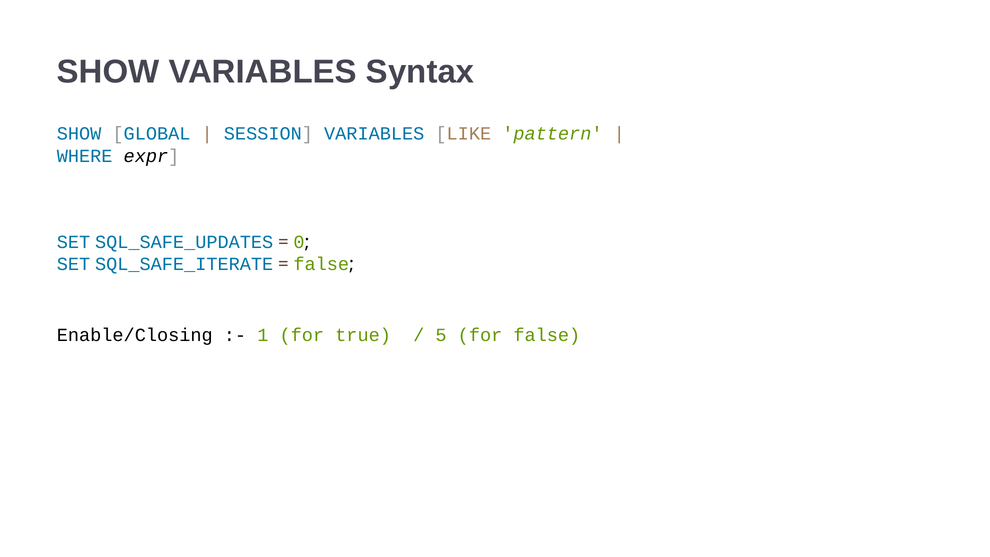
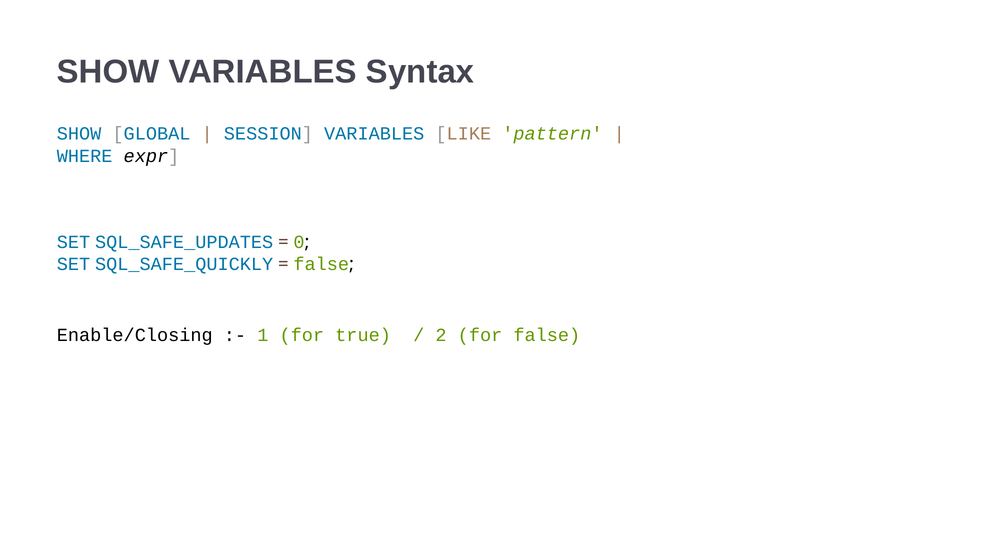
SQL_SAFE_ITERATE: SQL_SAFE_ITERATE -> SQL_SAFE_QUICKLY (184, 264)
5: 5 -> 2 (441, 335)
